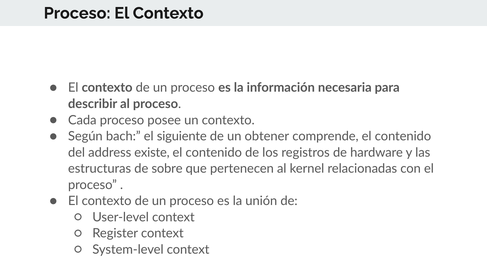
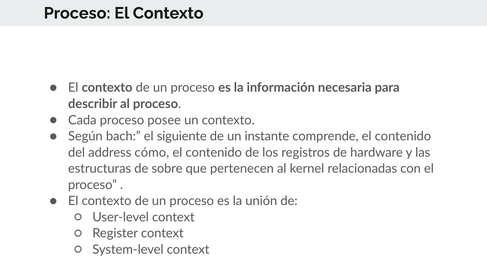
obtener: obtener -> instante (267, 136)
existe: existe -> cómo (152, 152)
